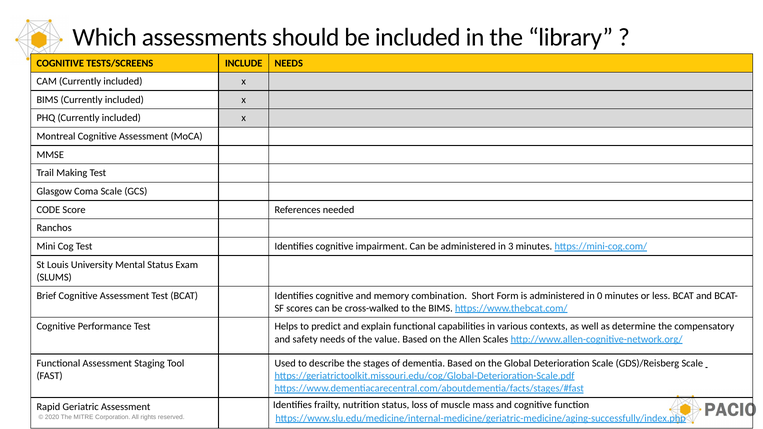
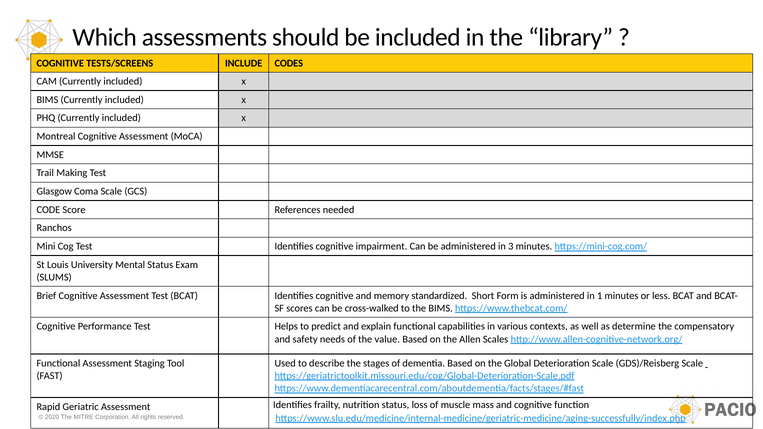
INCLUDE NEEDS: NEEDS -> CODES (289, 63)
combination: combination -> standardized (439, 296)
0: 0 -> 1 (600, 296)
